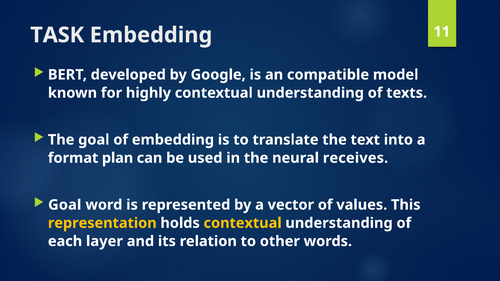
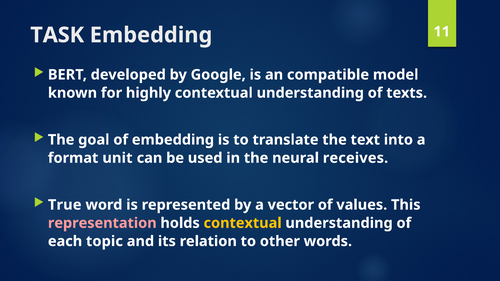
plan: plan -> unit (117, 158)
Goal: Goal -> True (65, 205)
representation colour: yellow -> pink (102, 223)
layer: layer -> topic (104, 241)
